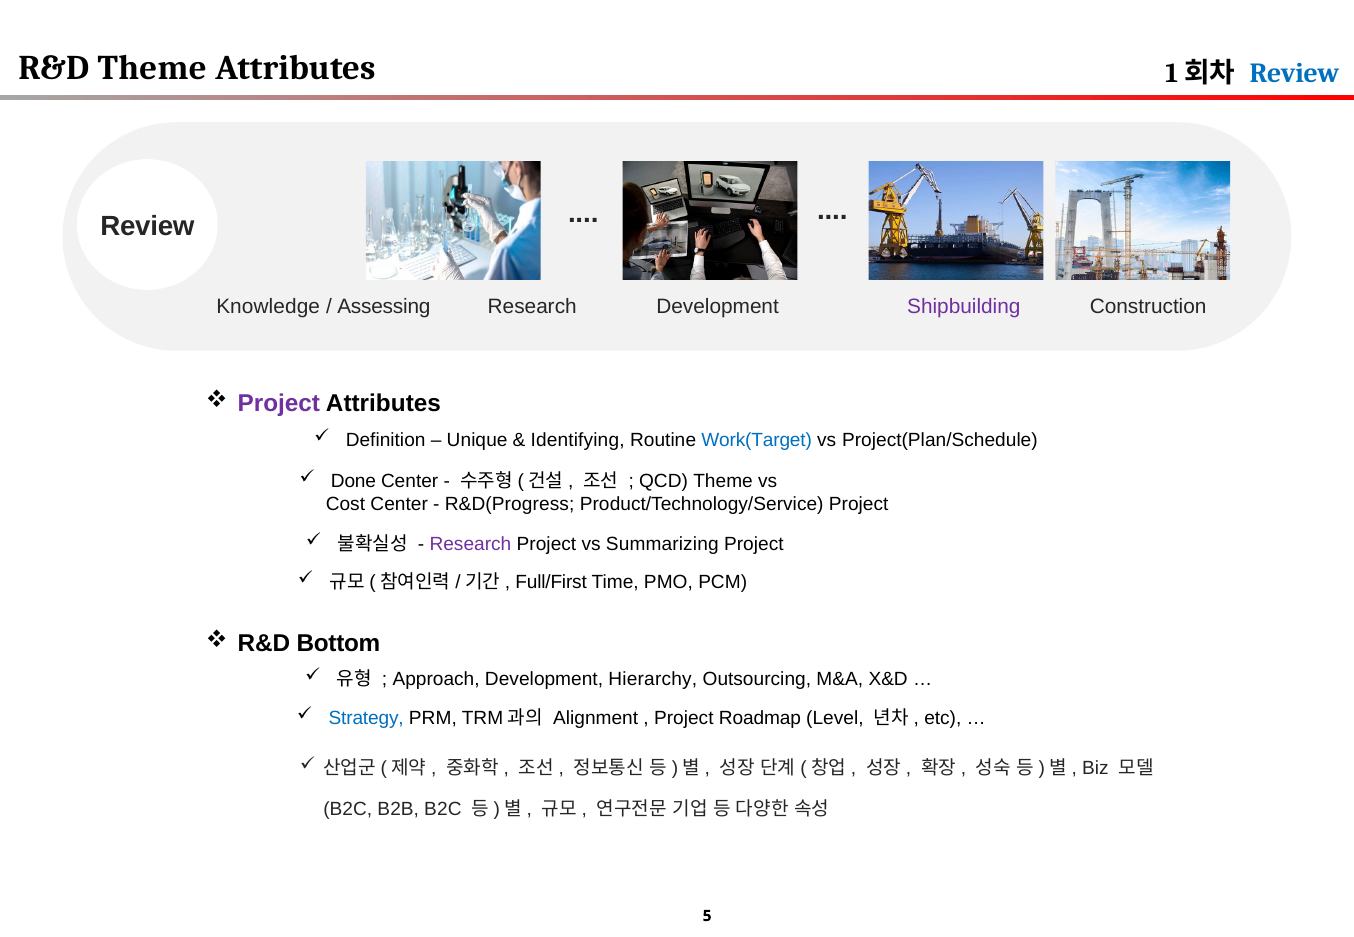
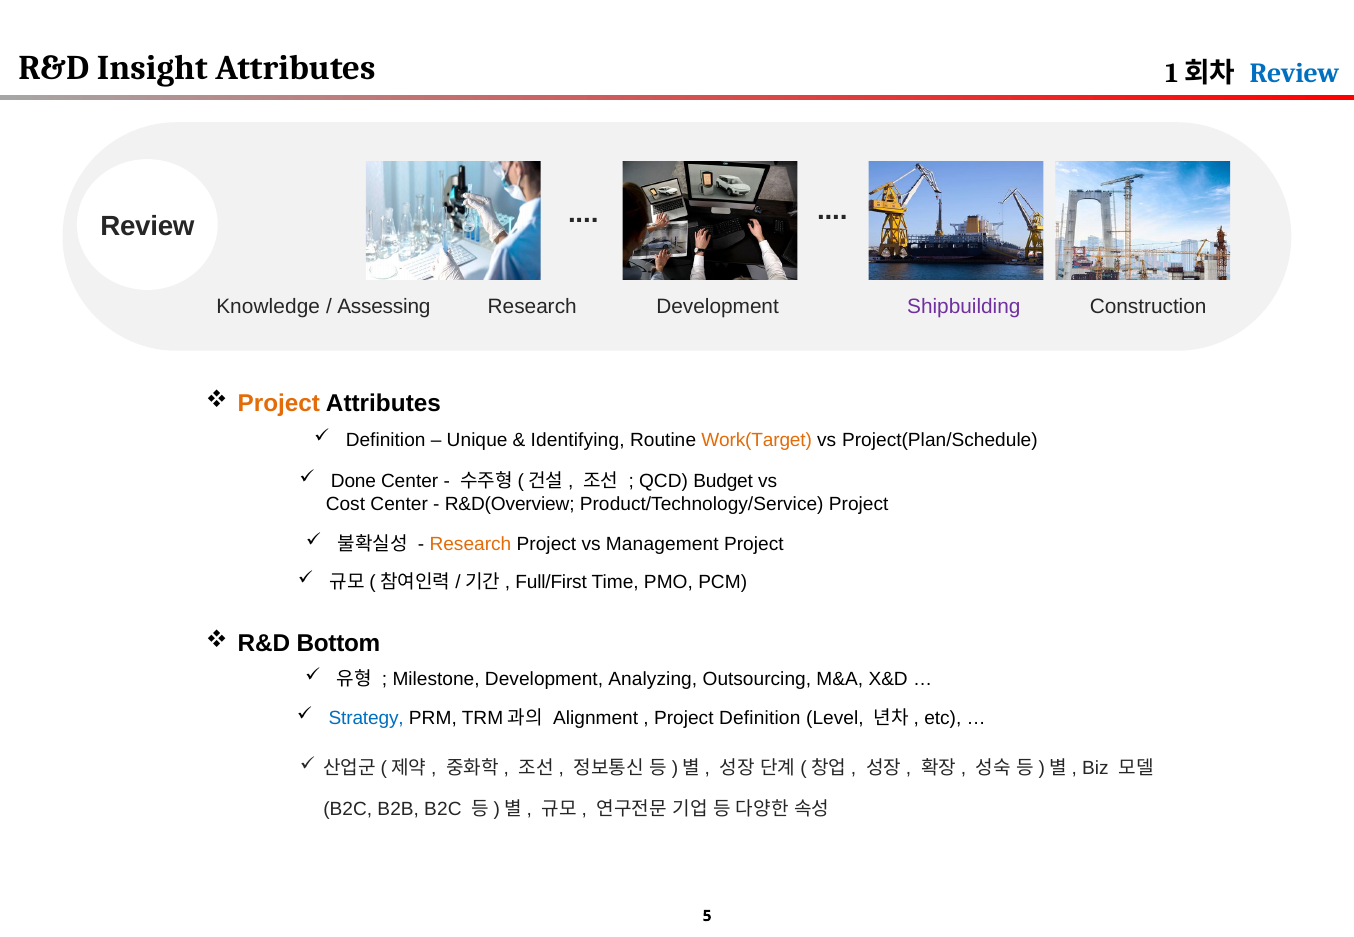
R&D Theme: Theme -> Insight (152, 68)
Project colour: purple -> orange (279, 403)
Work(Target colour: blue -> orange (757, 440)
QCD Theme: Theme -> Budget (723, 482)
R&D(Progress: R&D(Progress -> R&D(Overview (510, 505)
Research colour: purple -> orange (470, 544)
Summarizing: Summarizing -> Management (662, 544)
Approach: Approach -> Milestone (436, 680)
Hierarchy: Hierarchy -> Analyzing (653, 680)
Project Roadmap: Roadmap -> Definition (760, 719)
